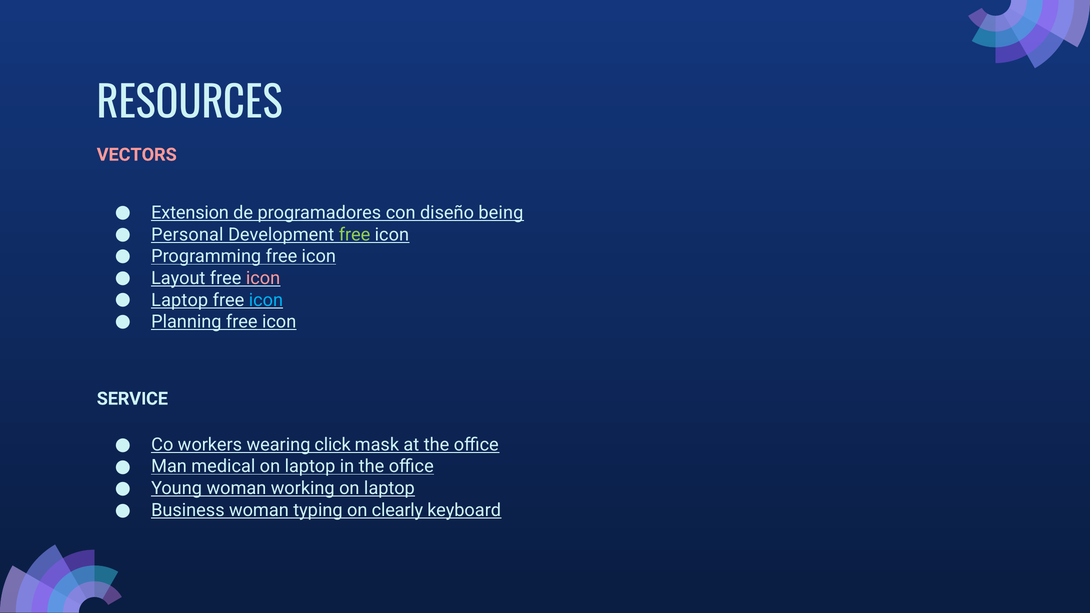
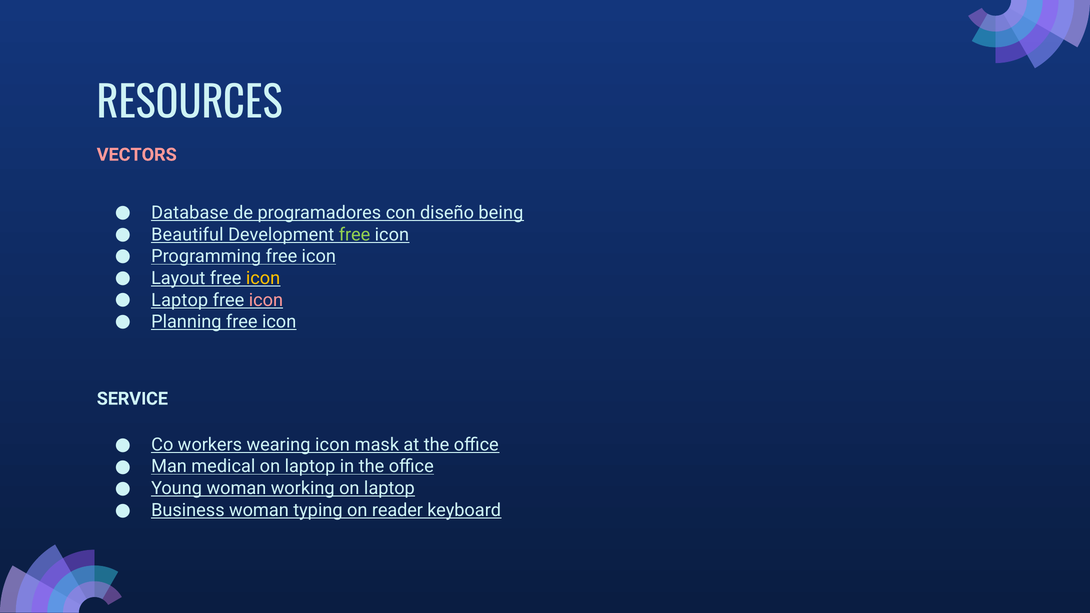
Extension: Extension -> Database (190, 213)
Personal: Personal -> Beautiful (187, 235)
icon colour: pink -> yellow (263, 278)
icon colour: light blue -> pink (266, 300)
wearing click: click -> icon (332, 445)
clearly: clearly -> reader (397, 510)
